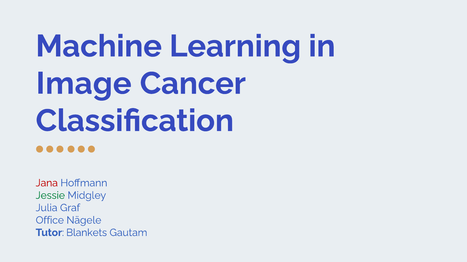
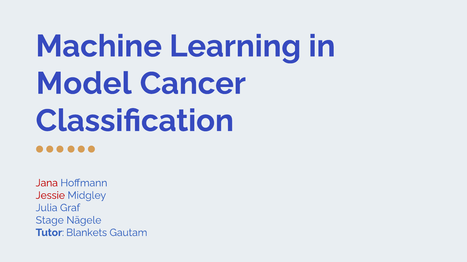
Image: Image -> Model (84, 84)
Jessie colour: green -> red (50, 196)
Office: Office -> Stage (50, 221)
